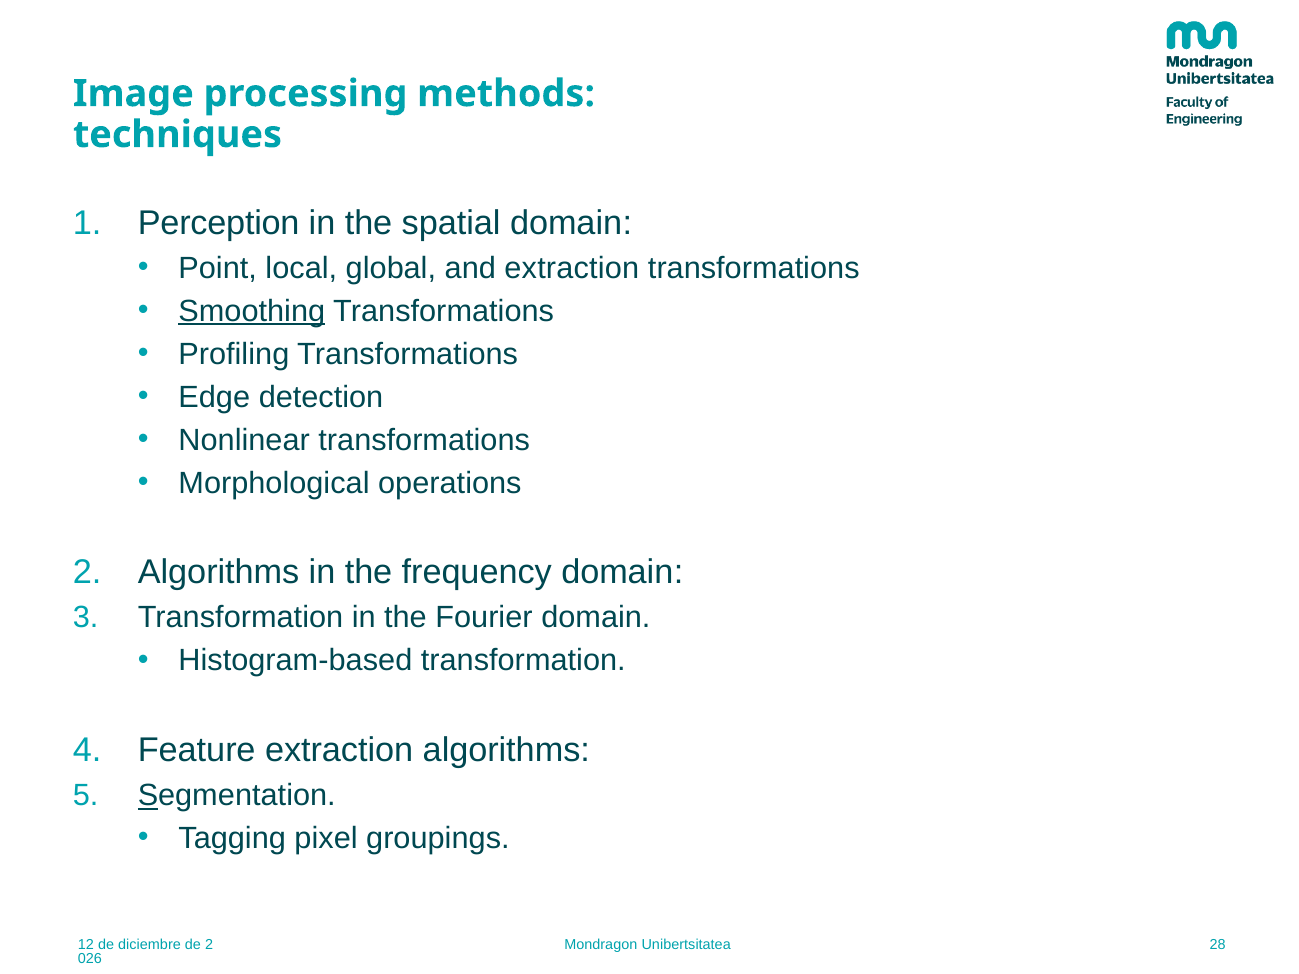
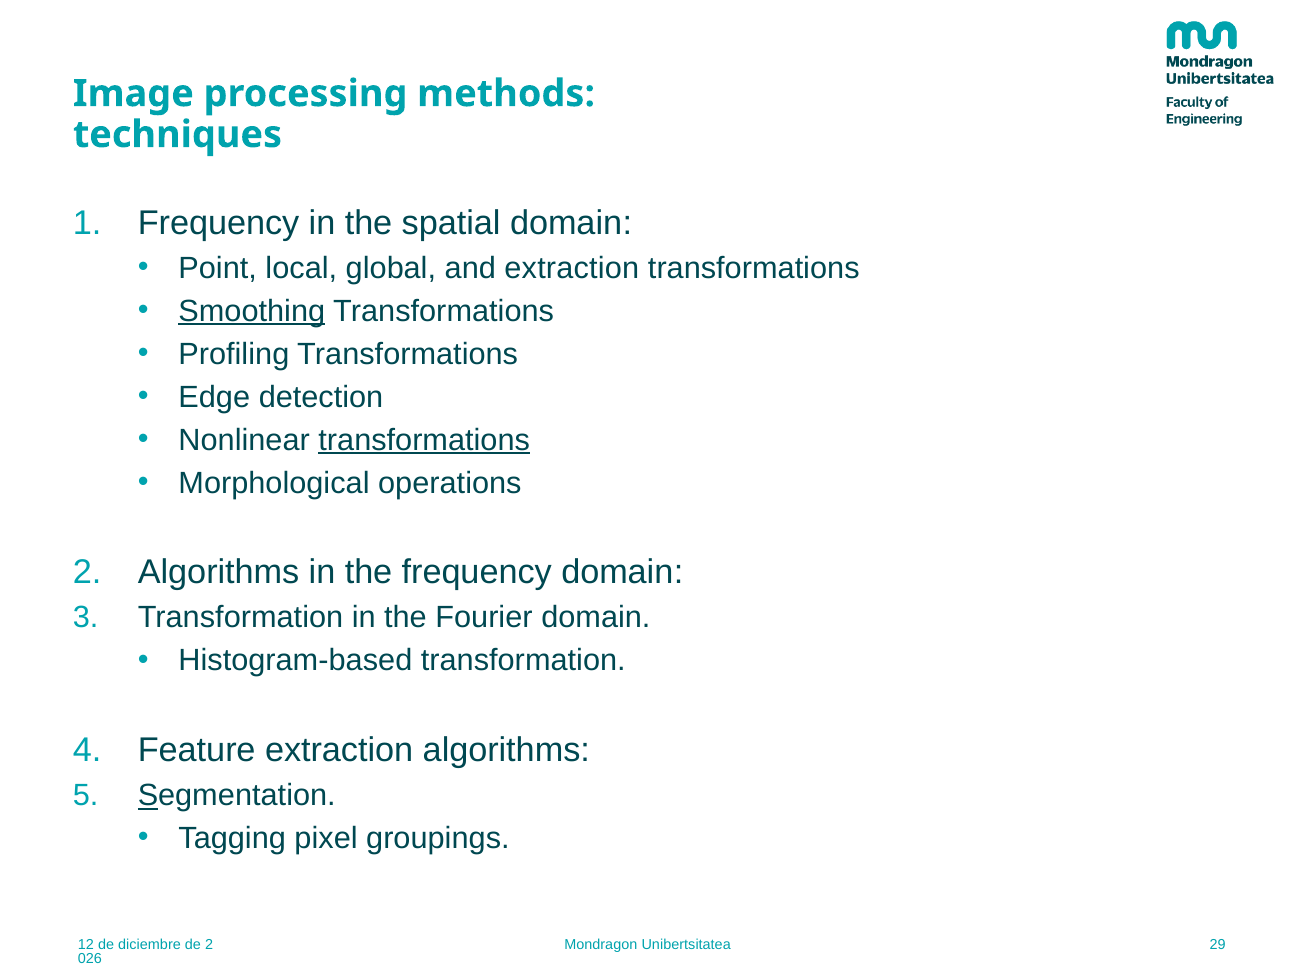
Perception: Perception -> Frequency (219, 223)
transformations underline: none -> present (424, 440)
28: 28 -> 29 (1218, 945)
